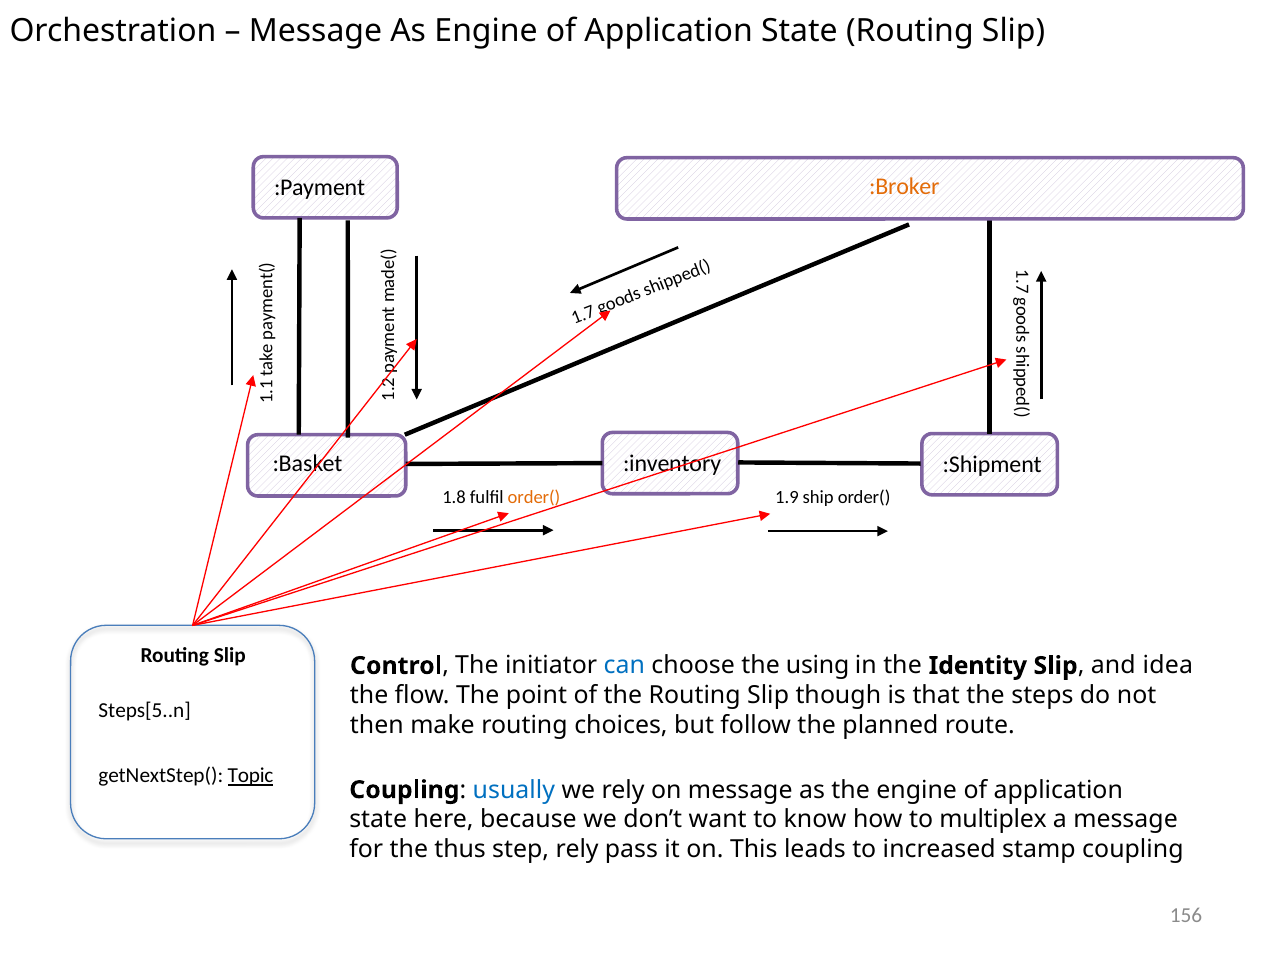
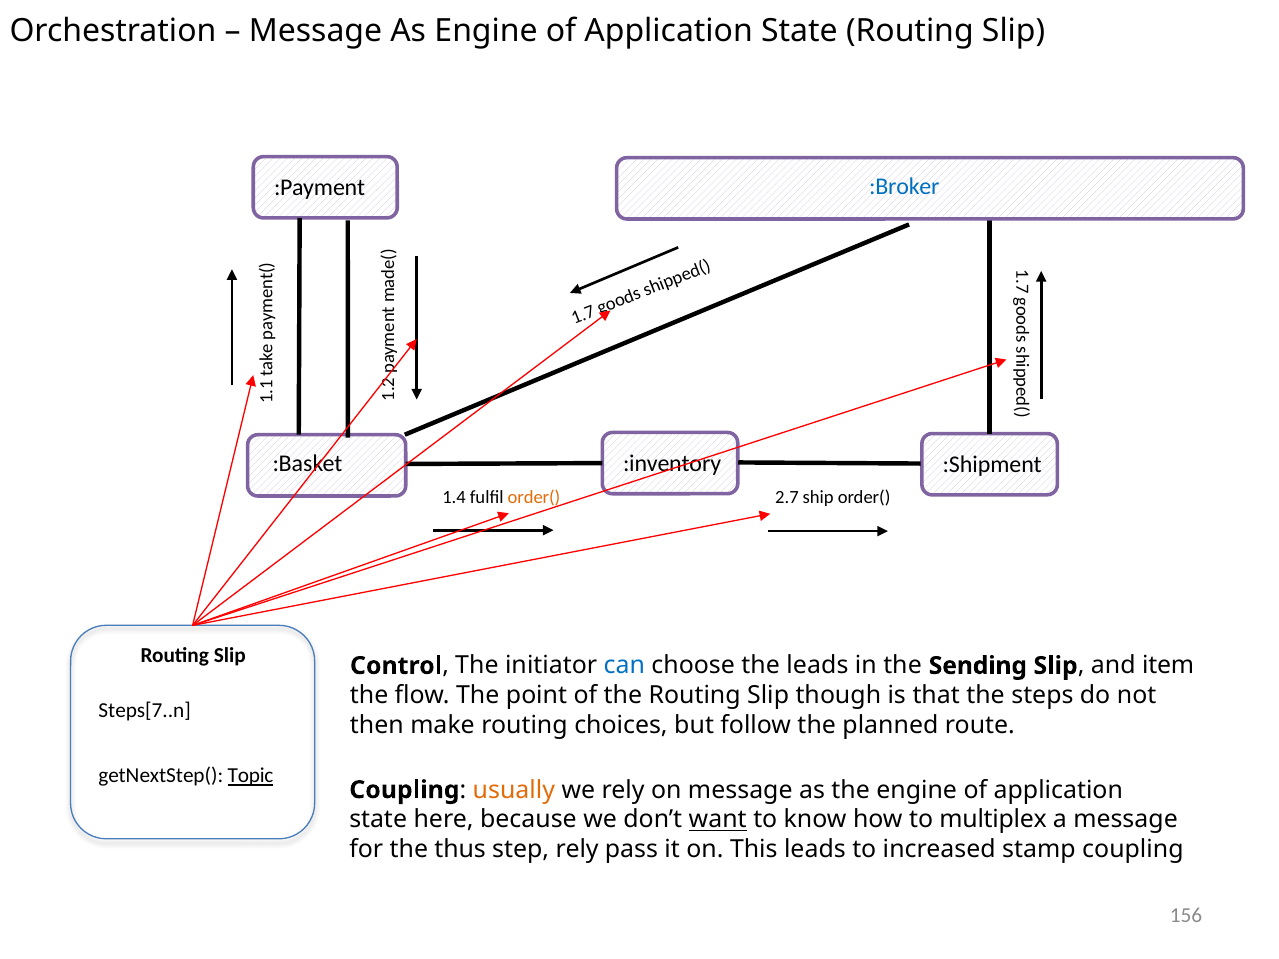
:Broker colour: orange -> blue (904, 187)
1.8: 1.8 -> 1.4 (454, 497)
1.9: 1.9 -> 2.7 (787, 497)
the using: using -> leads (817, 666)
Identity: Identity -> Sending (978, 666)
idea: idea -> item (1168, 666)
Steps[5..n: Steps[5..n -> Steps[7..n (145, 710)
usually colour: blue -> orange (514, 790)
want underline: none -> present (718, 820)
